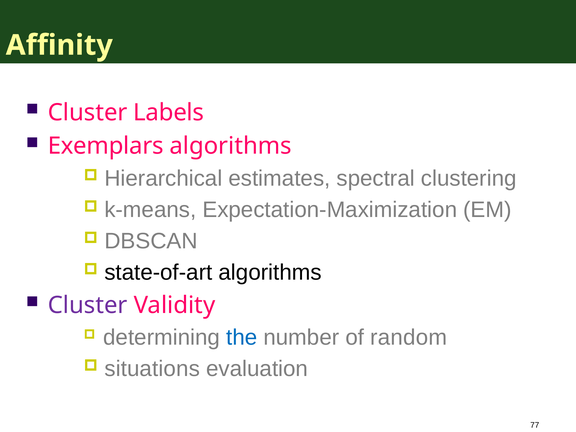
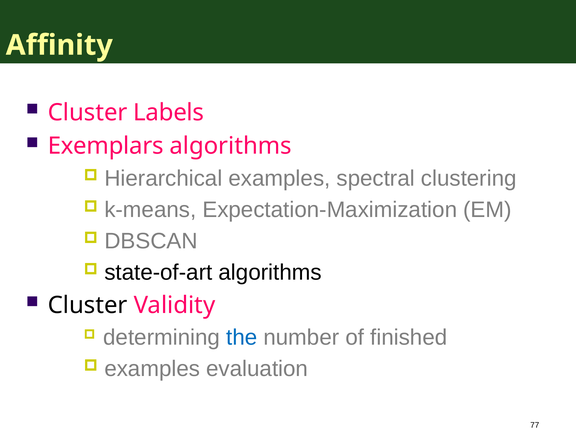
Hierarchical estimates: estimates -> examples (279, 178)
Cluster colour: purple -> black (88, 305)
random: random -> finished (409, 337)
situations: situations -> examples (152, 369)
